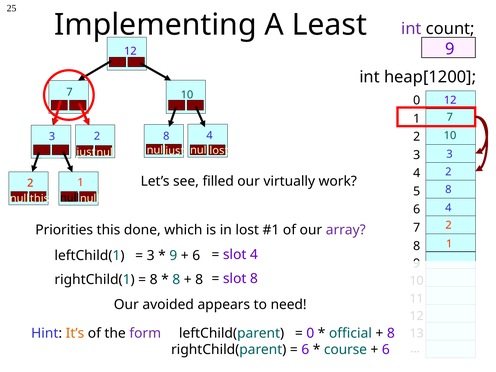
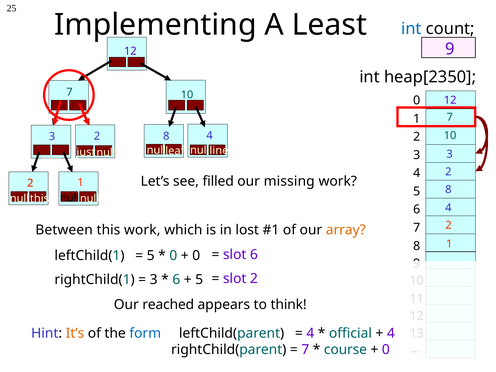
int colour: purple -> blue (411, 29)
heap[1200: heap[1200 -> heap[2350 (430, 77)
lost: lost -> line (219, 150)
just: just -> leaf (175, 151)
virtually: virtually -> missing (289, 181)
Priorities: Priorities -> Between (64, 230)
this done: done -> work (142, 230)
array colour: purple -> orange (346, 230)
3: 3 -> 5 (151, 256)
9: 9 -> 0 (173, 256)
6: 6 -> 0 (196, 256)
slot 4: 4 -> 6 (254, 255)
8: 8 -> 3 (154, 279)
8: 8 -> 6 (176, 279)
8: 8 -> 5 (199, 279)
slot 8: 8 -> 2 (254, 279)
avoided: avoided -> reached (168, 304)
need: need -> think (289, 304)
form colour: purple -> blue (145, 333)
0: 0 -> 4 (310, 333)
8: 8 -> 4 (391, 333)
6: 6 -> 7 (305, 350)
6: 6 -> 0 (386, 350)
